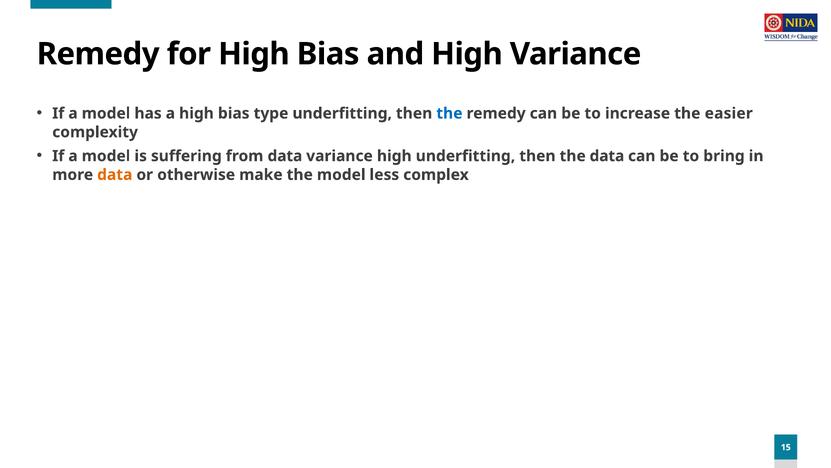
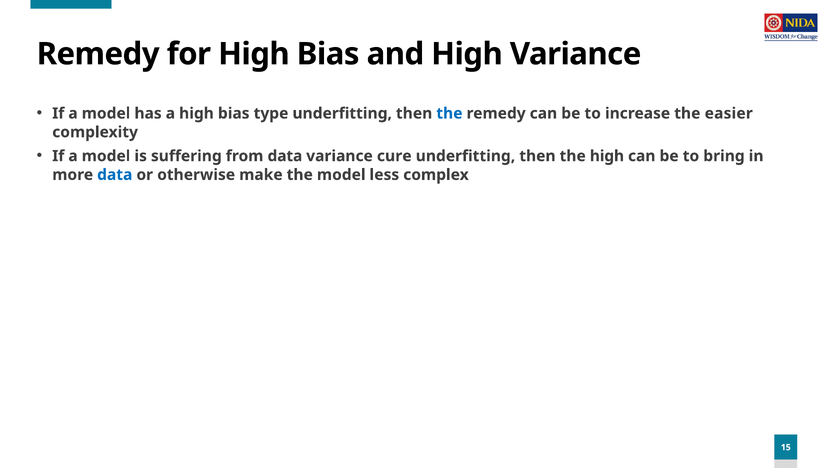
variance high: high -> cure (394, 156)
the data: data -> high (607, 156)
data colour: orange -> blue (115, 175)
